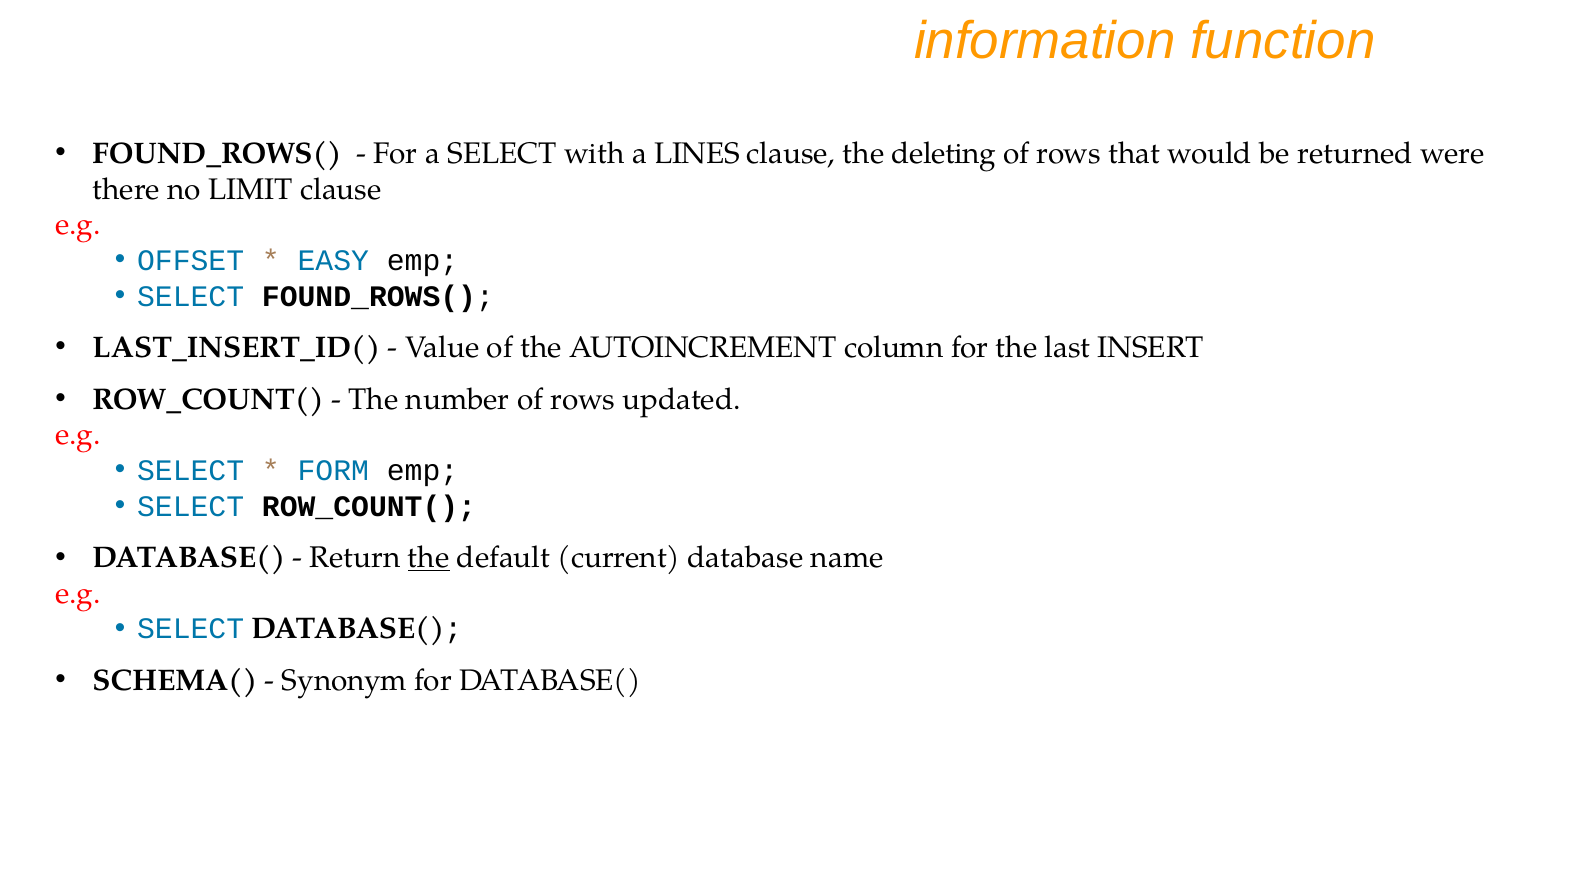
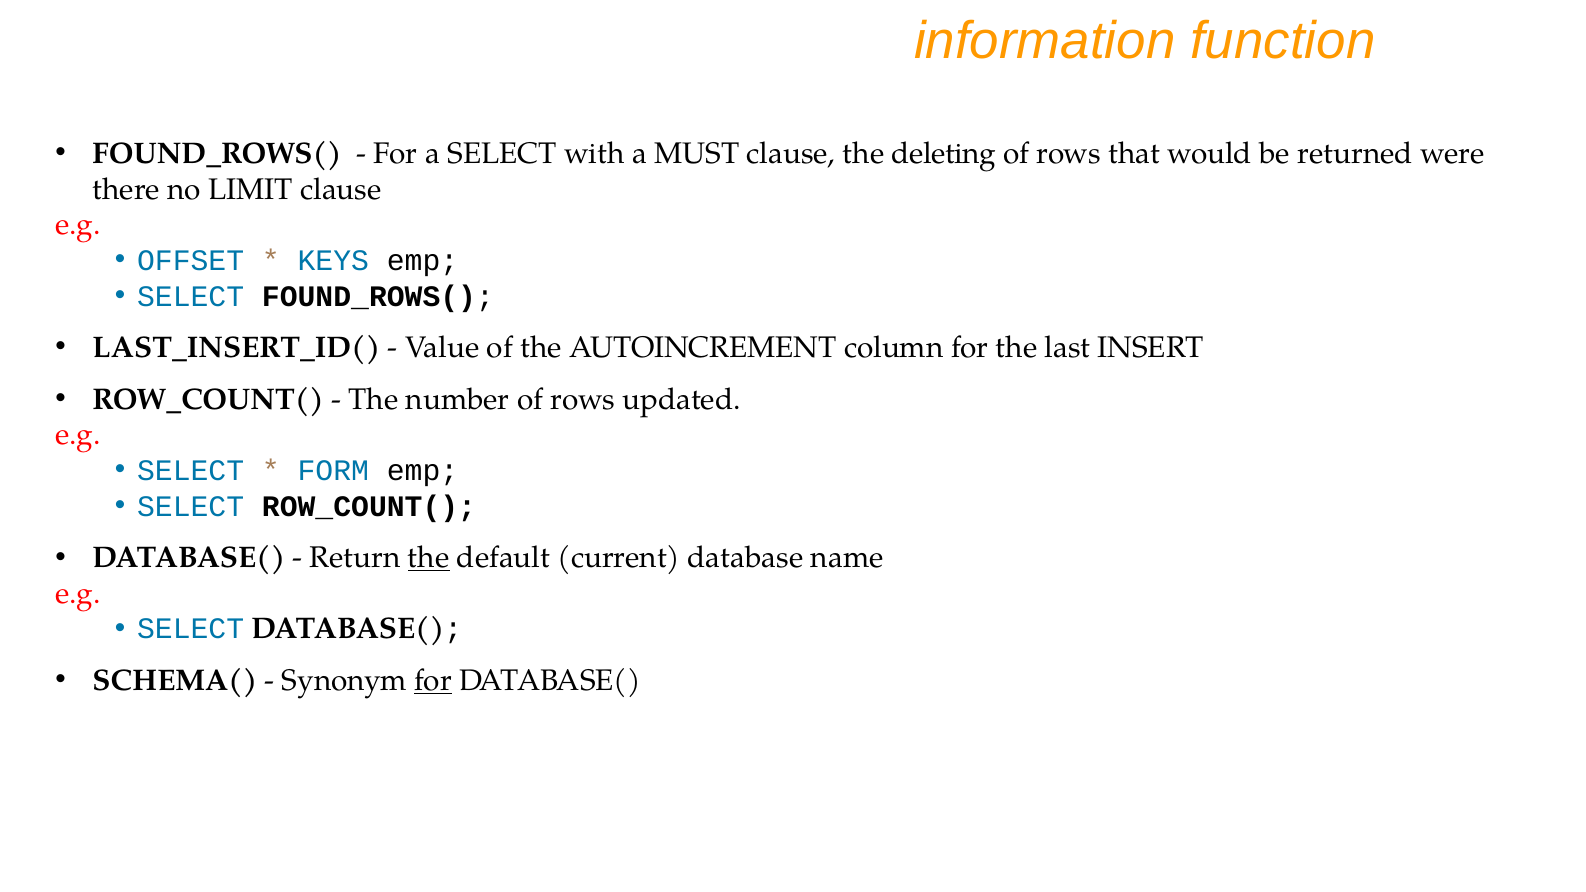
LINES: LINES -> MUST (697, 154)
EASY: EASY -> KEYS (333, 261)
for underline: none -> present (433, 681)
